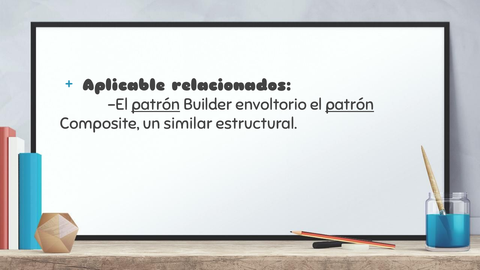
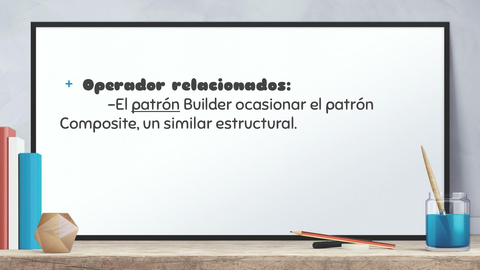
Aplicable: Aplicable -> Operador (124, 85)
envoltorio: envoltorio -> ocasionar (271, 104)
patrón underline: present -> none (350, 104)
